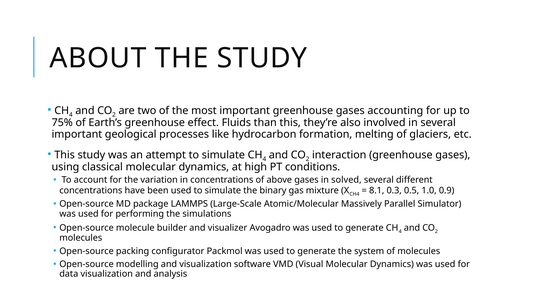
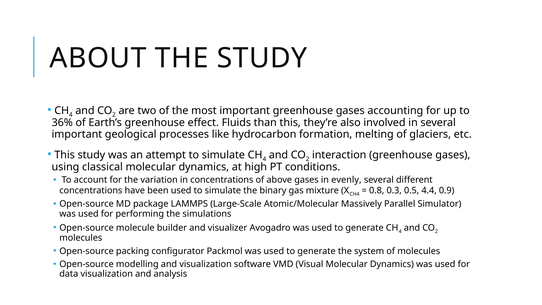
75%: 75% -> 36% (62, 123)
solved: solved -> evenly (346, 180)
8.1: 8.1 -> 0.8 (377, 191)
1.0: 1.0 -> 4.4 (429, 191)
